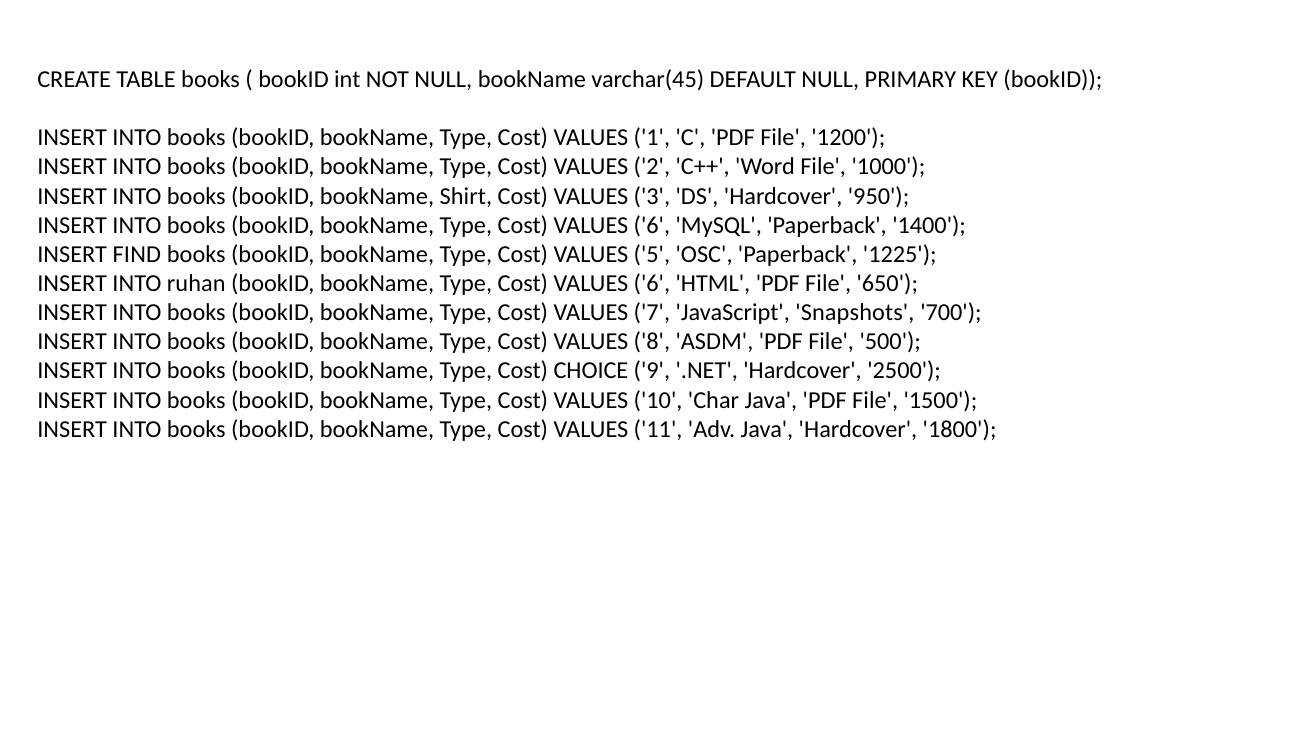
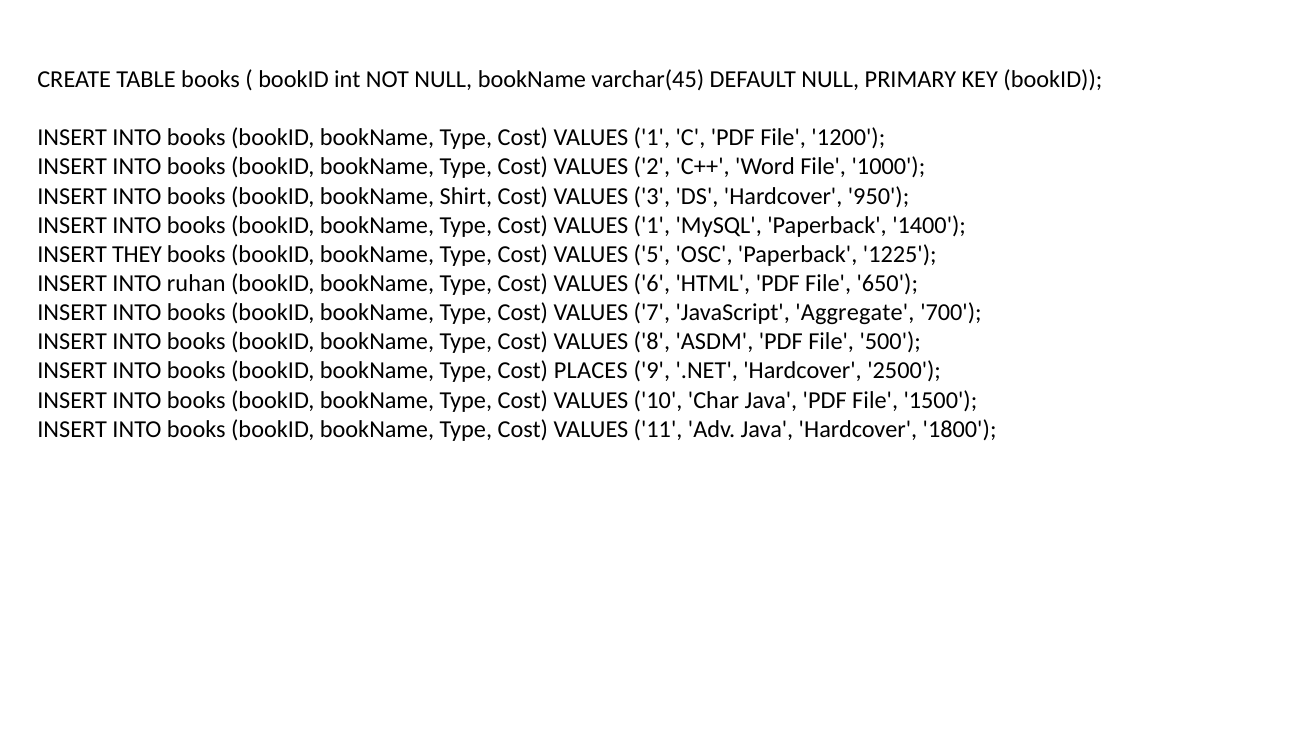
6: 6 -> 1 (652, 225)
FIND: FIND -> THEY (137, 254)
Snapshots: Snapshots -> Aggregate (855, 313)
CHOICE: CHOICE -> PLACES (591, 371)
